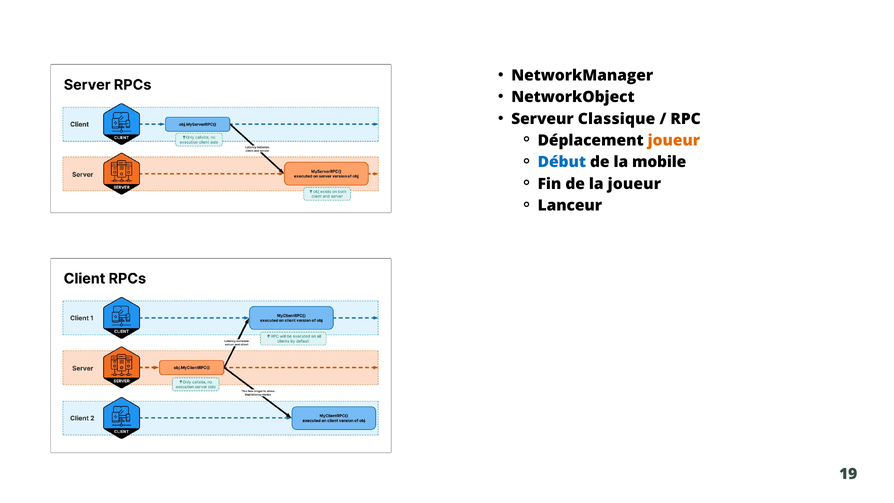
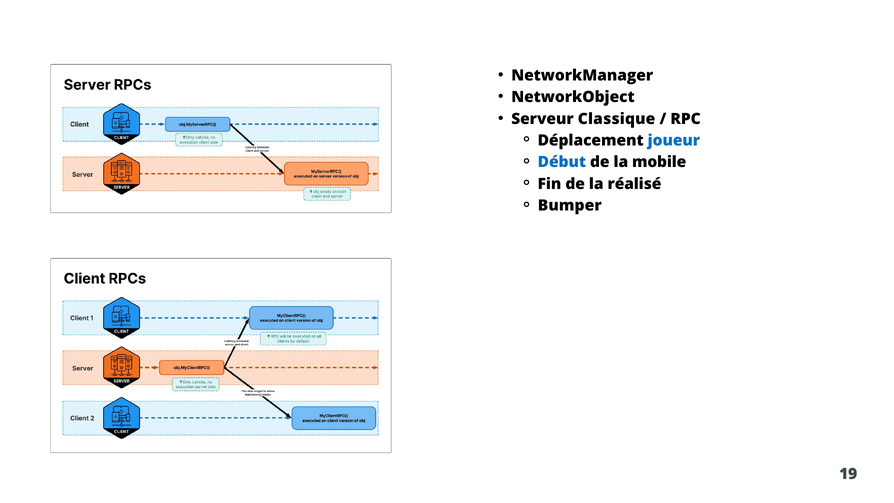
joueur colour: orange -> blue (674, 141)
la joueur: joueur -> réalisé (635, 184)
Lanceur: Lanceur -> Bumper (570, 206)
